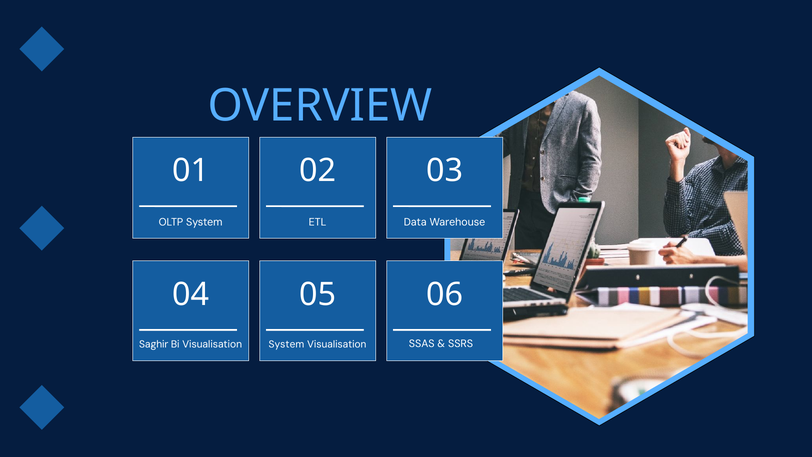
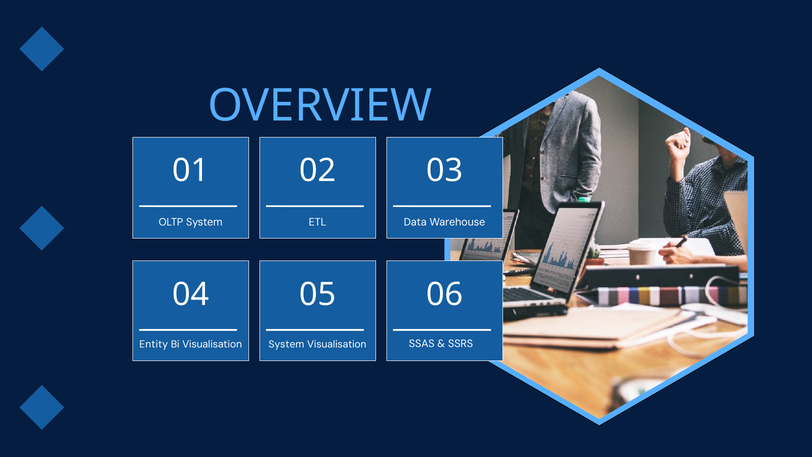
Saghir: Saghir -> Entity (154, 344)
